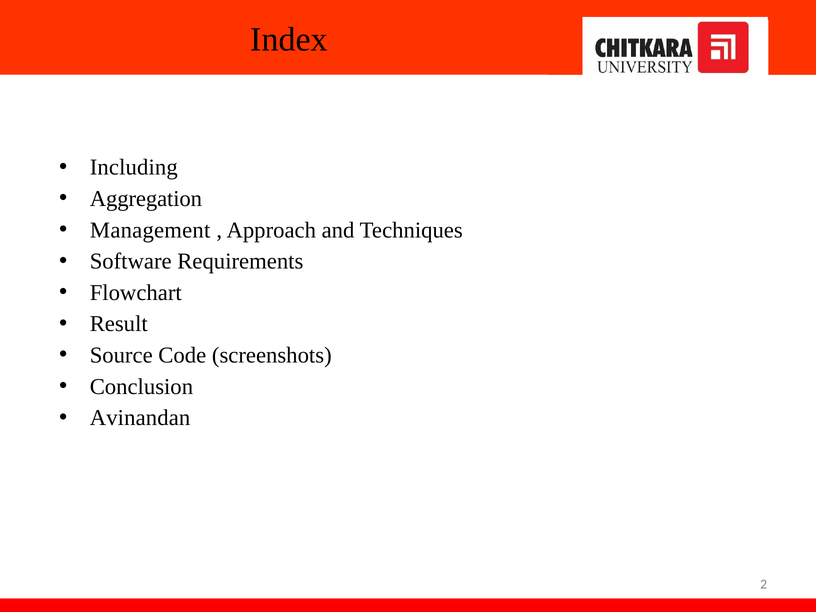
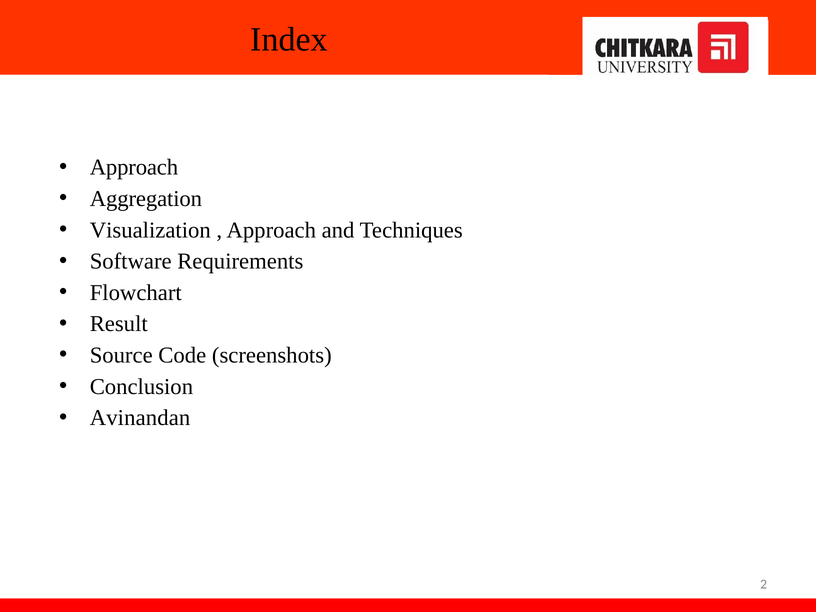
Including: Including -> Approach (134, 168)
Management: Management -> Visualization (150, 230)
